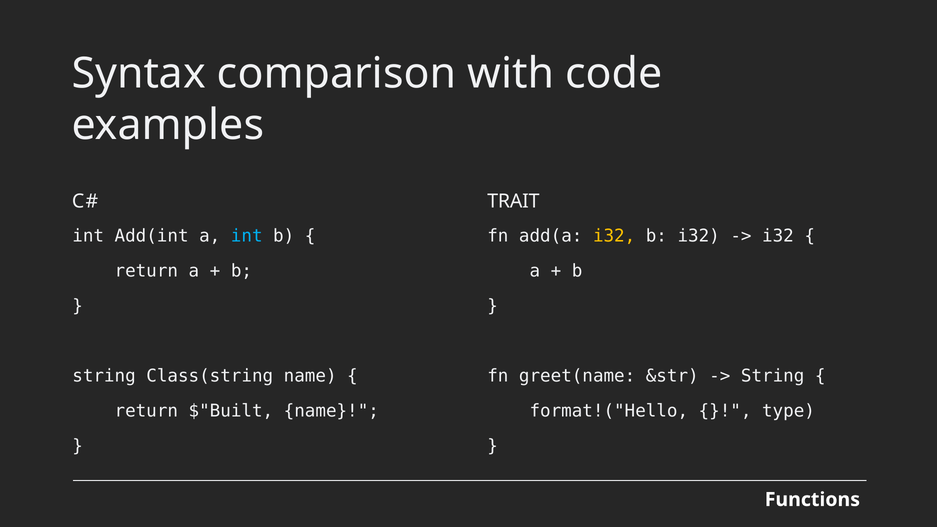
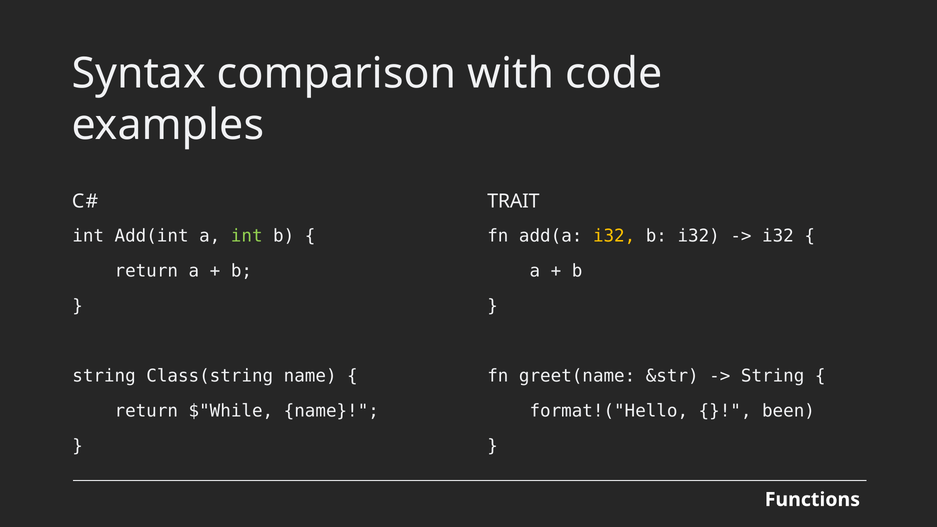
int colour: light blue -> light green (247, 236)
$"Built: $"Built -> $"While (231, 411)
type: type -> been (788, 411)
